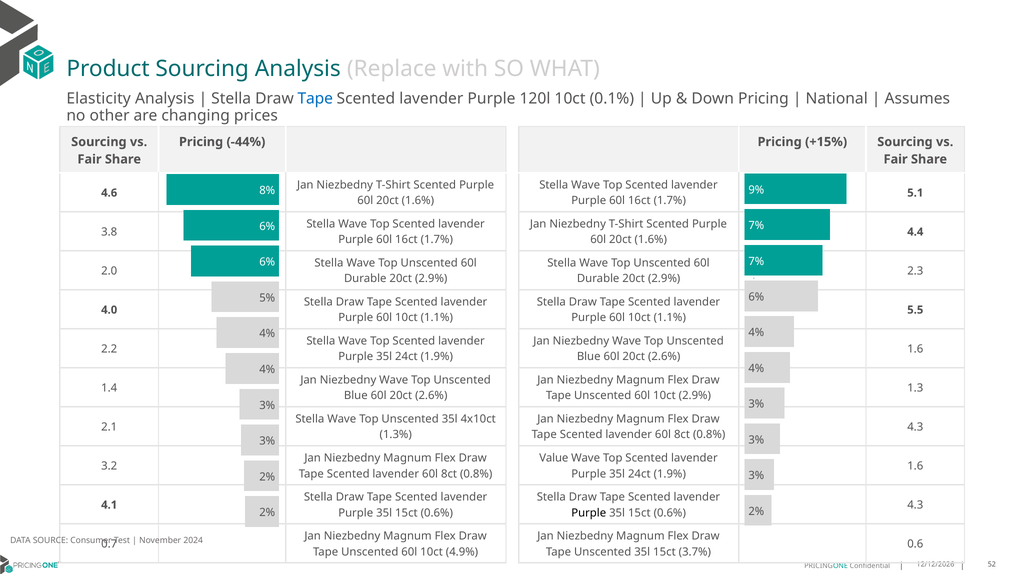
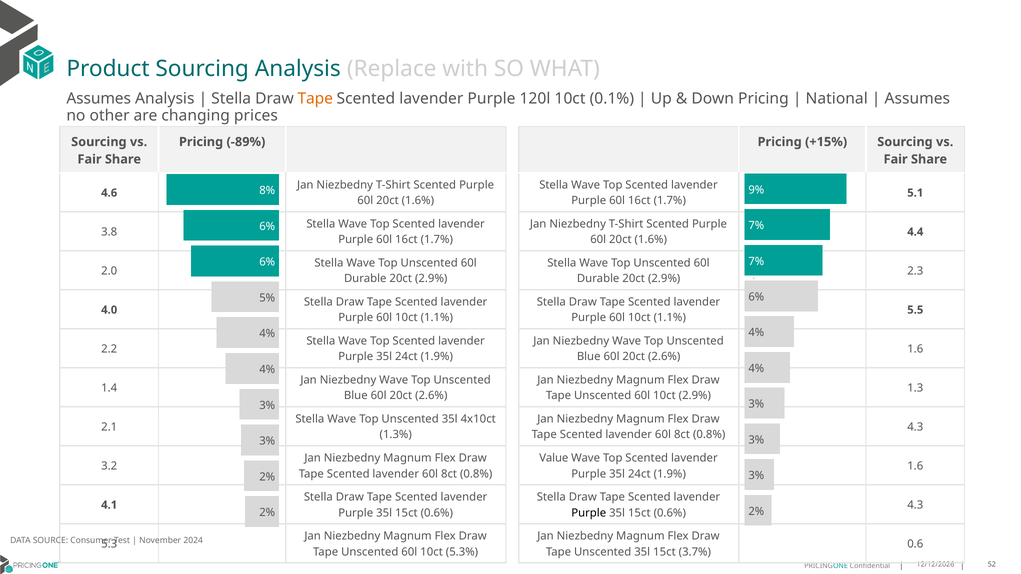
Elasticity: Elasticity -> Assumes (99, 99)
Tape colour: blue -> orange (315, 99)
-44%: -44% -> -89% (246, 142)
0.7: 0.7 -> 5.3 (109, 544)
4.9%: 4.9% -> 5.3% (462, 552)
